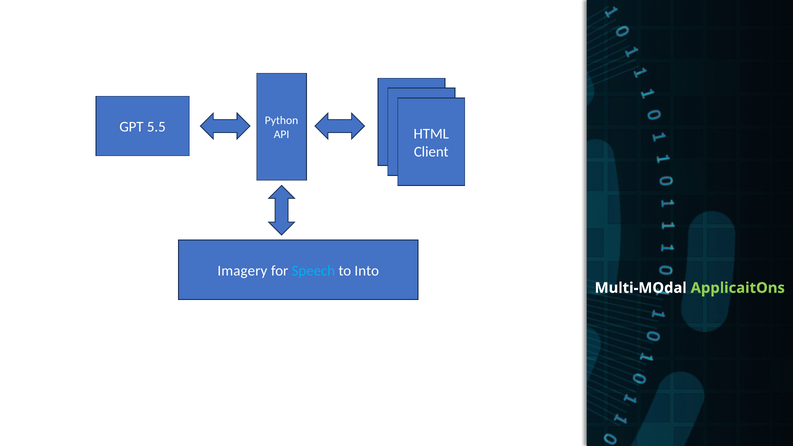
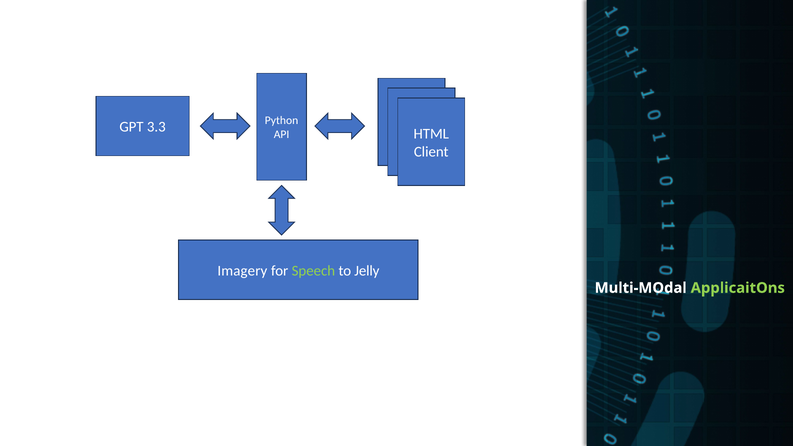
5.5: 5.5 -> 3.3 (156, 127)
Speech colour: light blue -> light green (313, 271)
Into: Into -> Jelly (367, 271)
